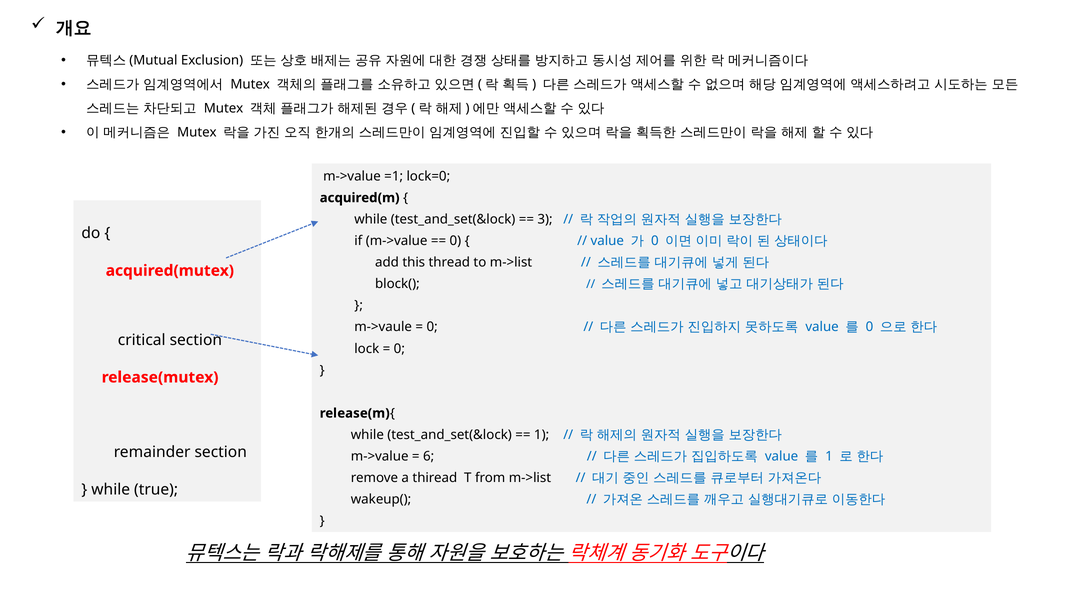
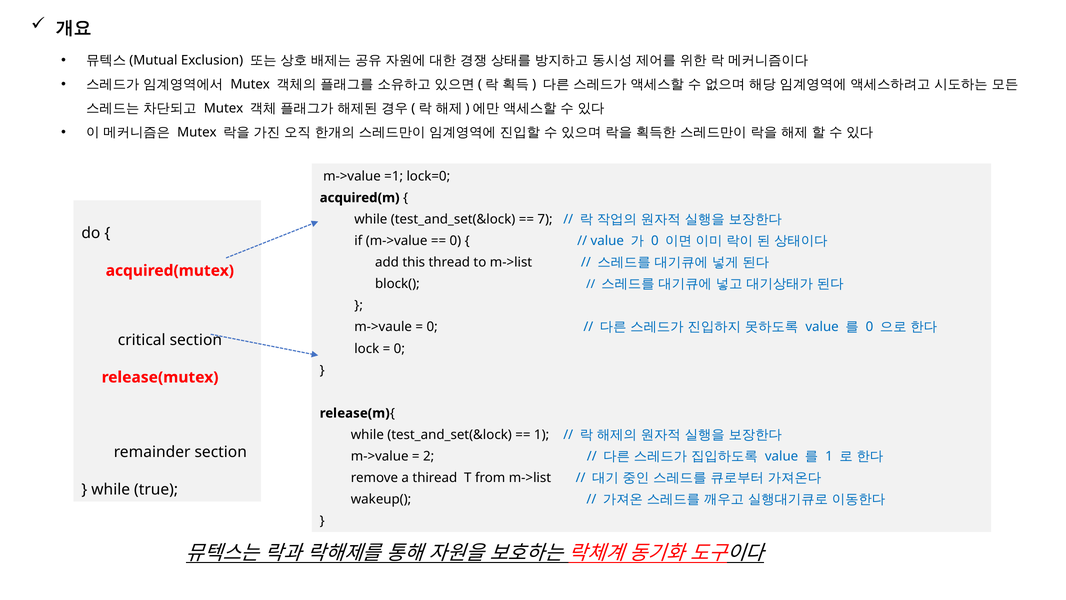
3: 3 -> 7 (545, 219)
6: 6 -> 2 (429, 456)
